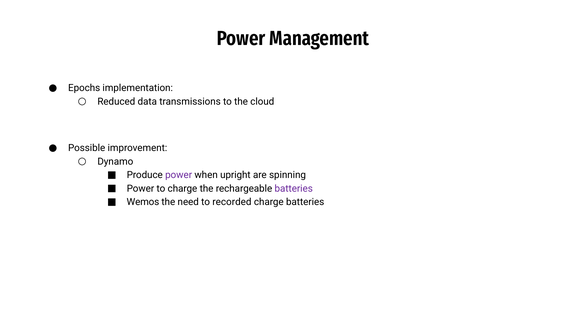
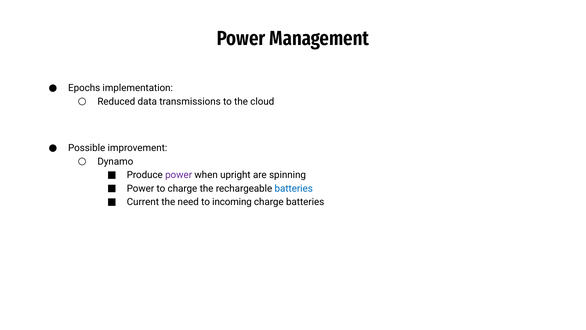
batteries colour: purple -> blue (294, 188)
Wemos: Wemos -> Current (143, 202)
recorded: recorded -> incoming (232, 202)
